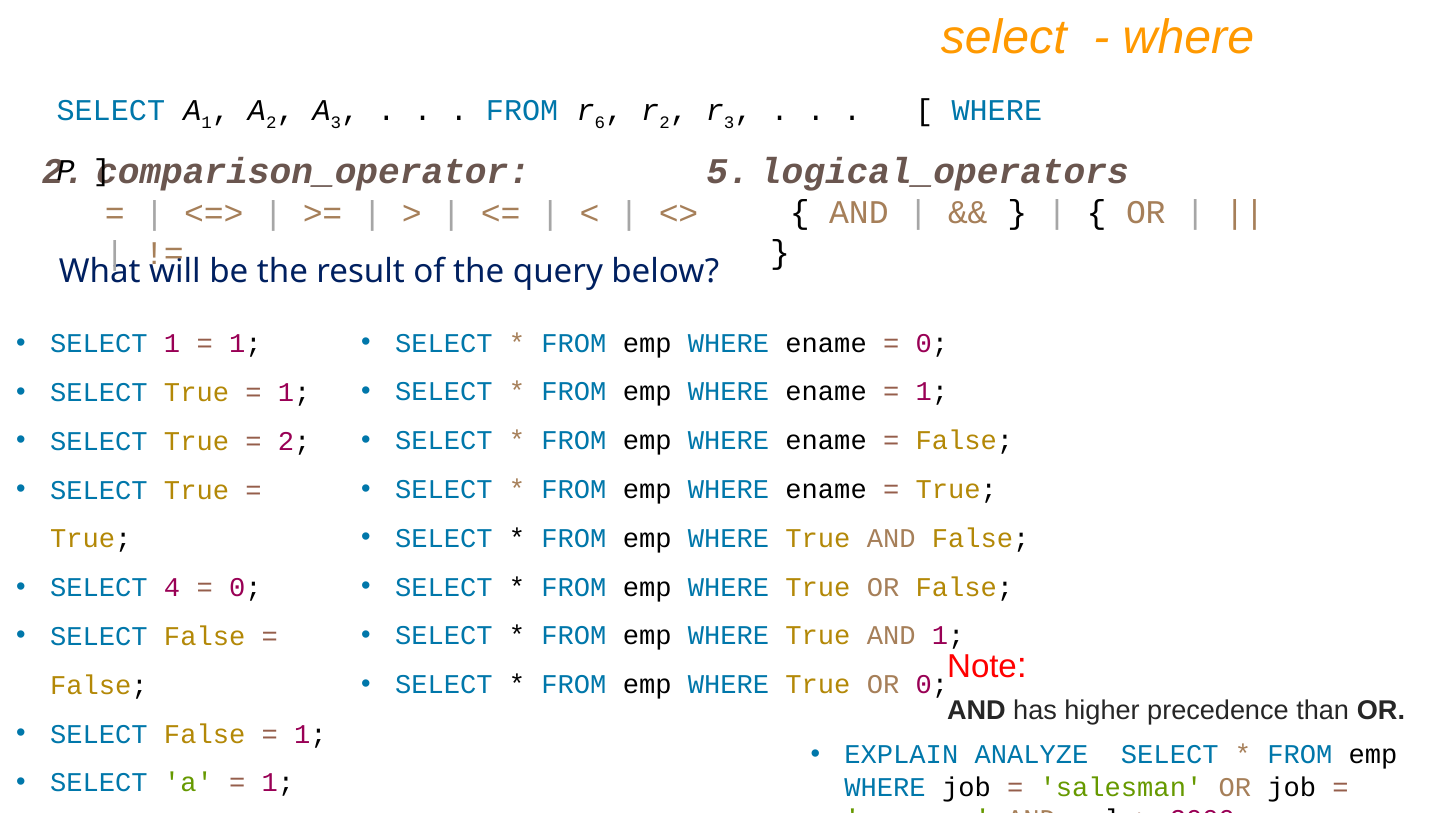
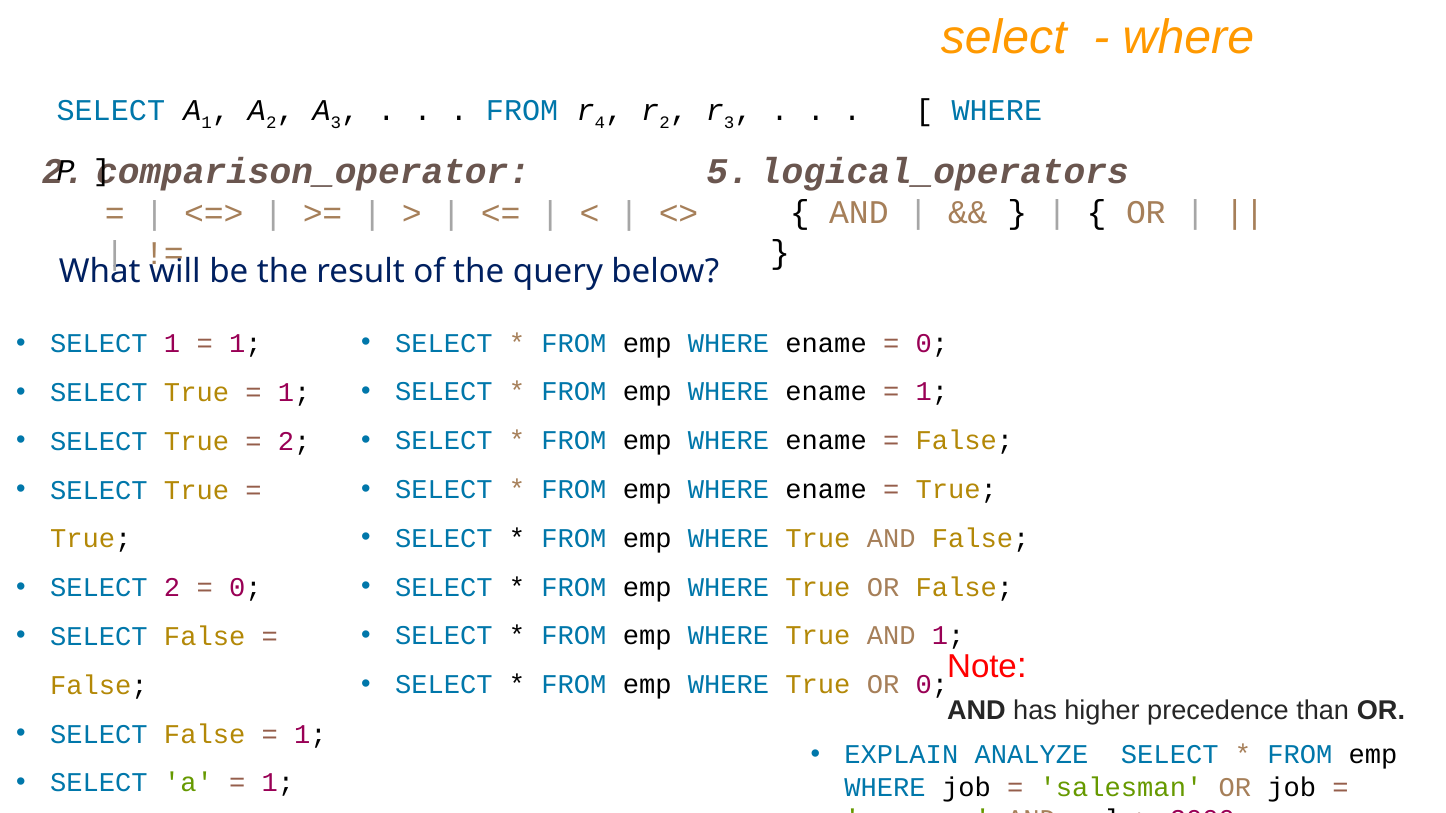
6: 6 -> 4 (600, 123)
SELECT 4: 4 -> 2 (172, 588)
